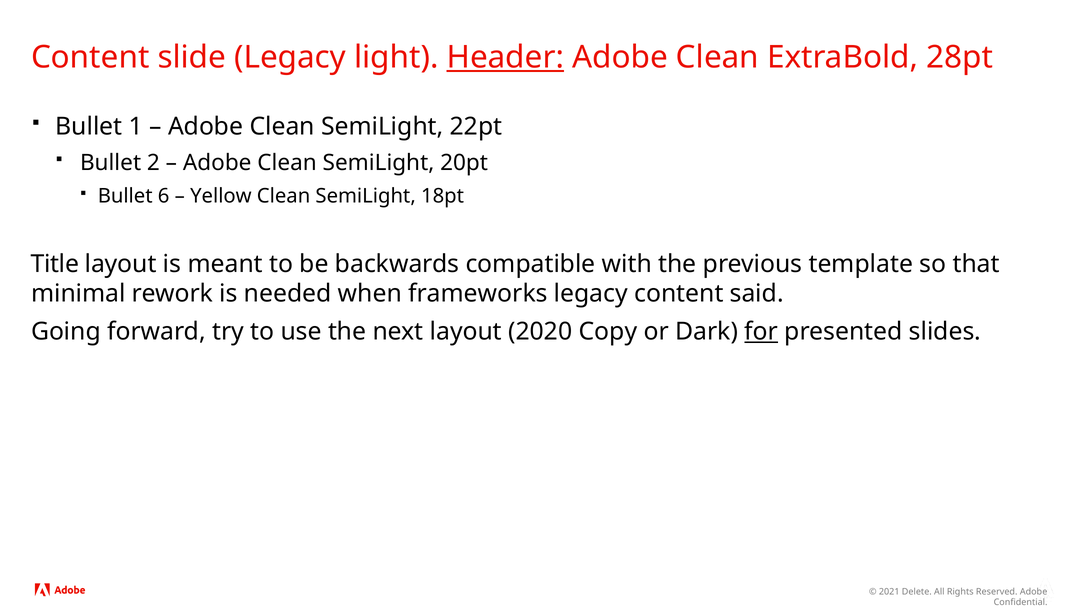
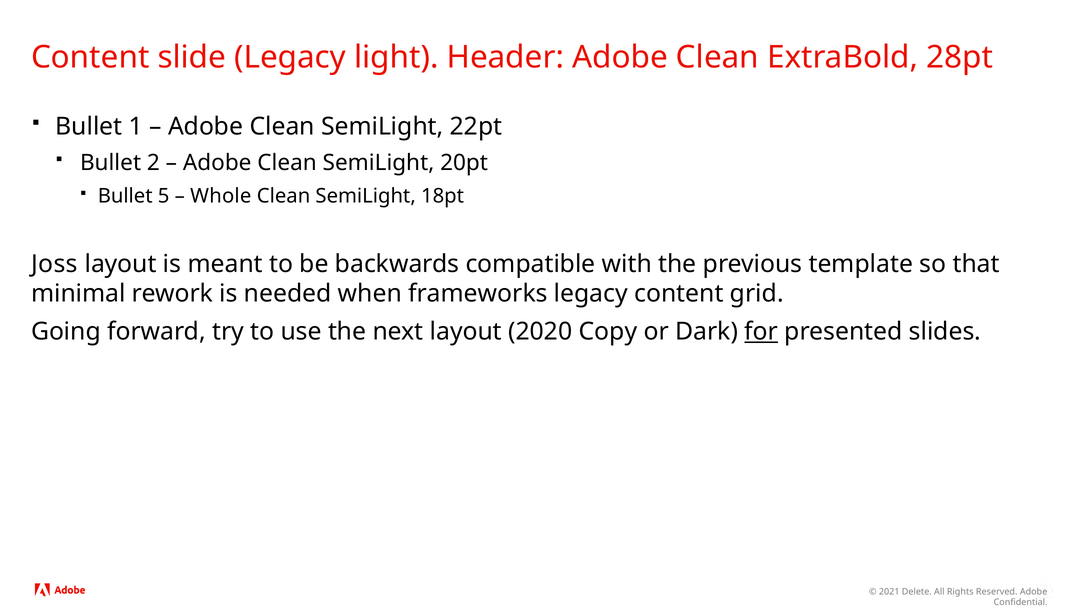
Header underline: present -> none (505, 58)
6: 6 -> 5 (164, 196)
Yellow: Yellow -> Whole (221, 196)
Title: Title -> Joss (55, 264)
said: said -> grid (757, 294)
